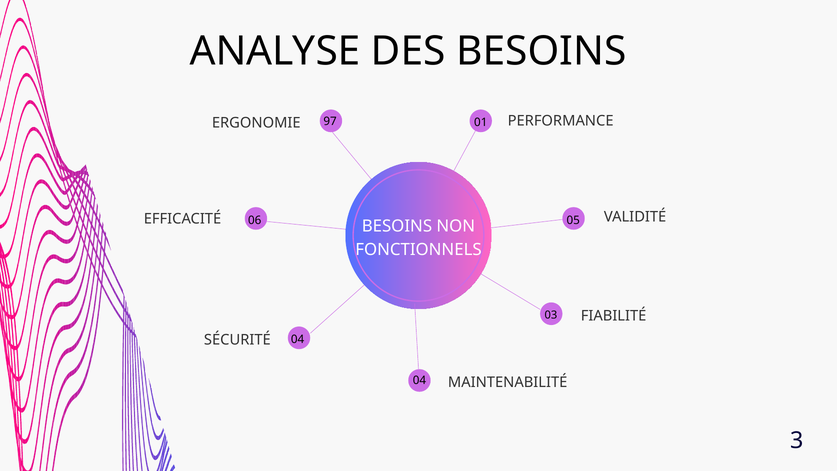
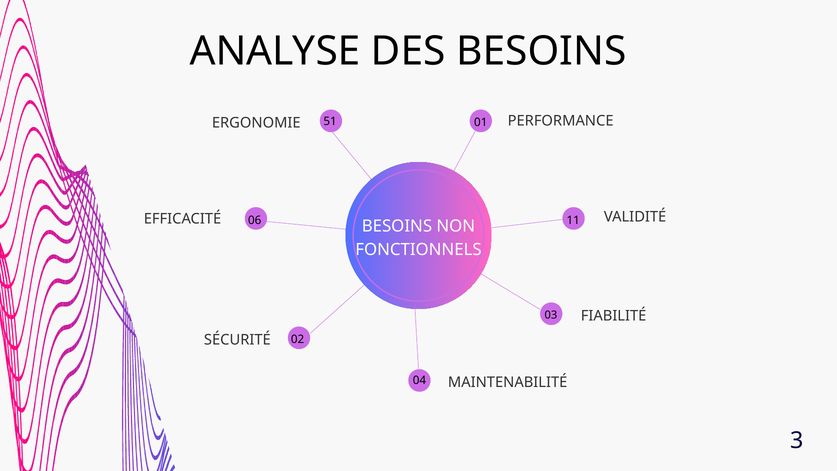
97: 97 -> 51 (330, 121)
05: 05 -> 11 (573, 220)
04: 04 -> 02 (298, 339)
